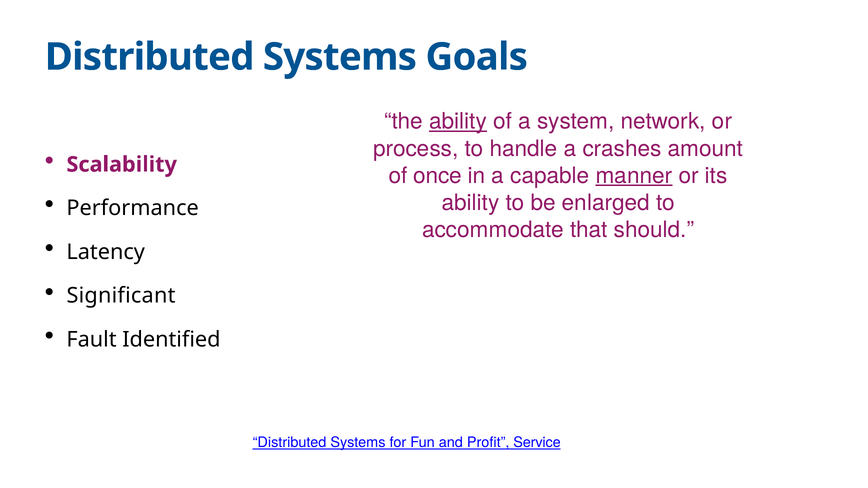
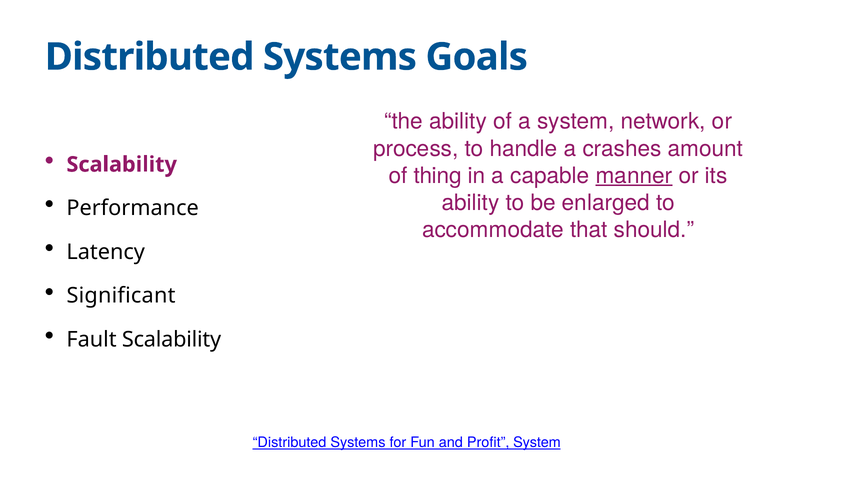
ability underline: present -> none (458, 121)
once: once -> thing (438, 176)
Fault Identified: Identified -> Scalability (172, 340)
Profit Service: Service -> System (537, 443)
